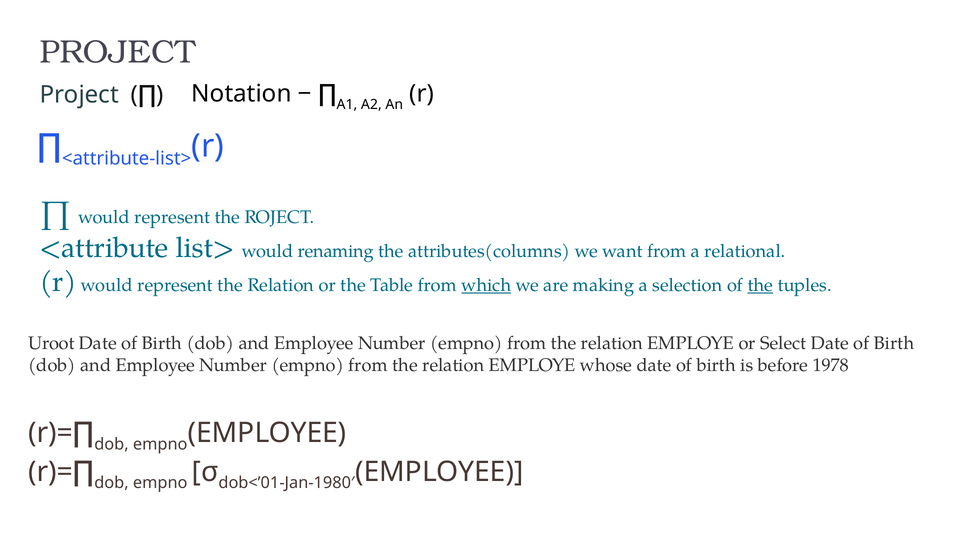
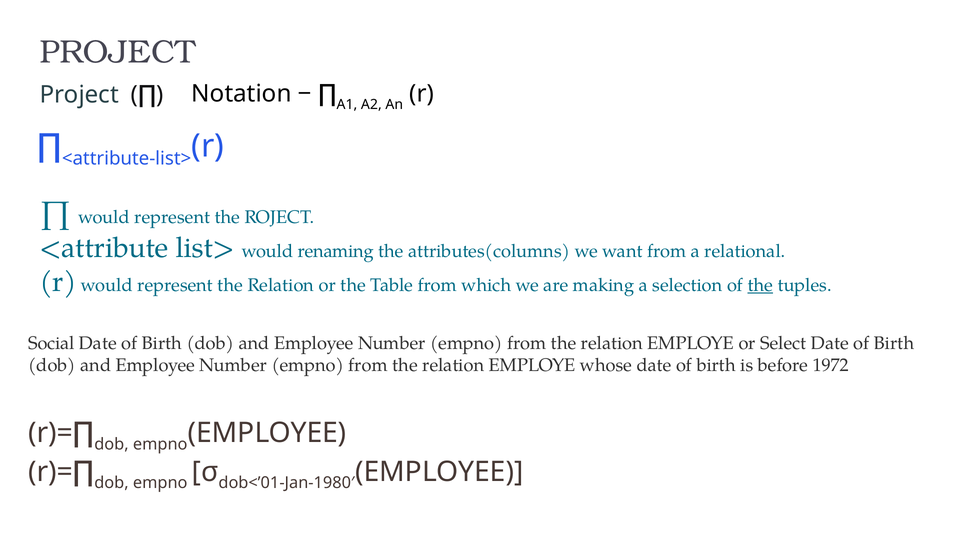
which underline: present -> none (486, 285)
Uroot: Uroot -> Social (51, 343)
1978: 1978 -> 1972 (831, 365)
